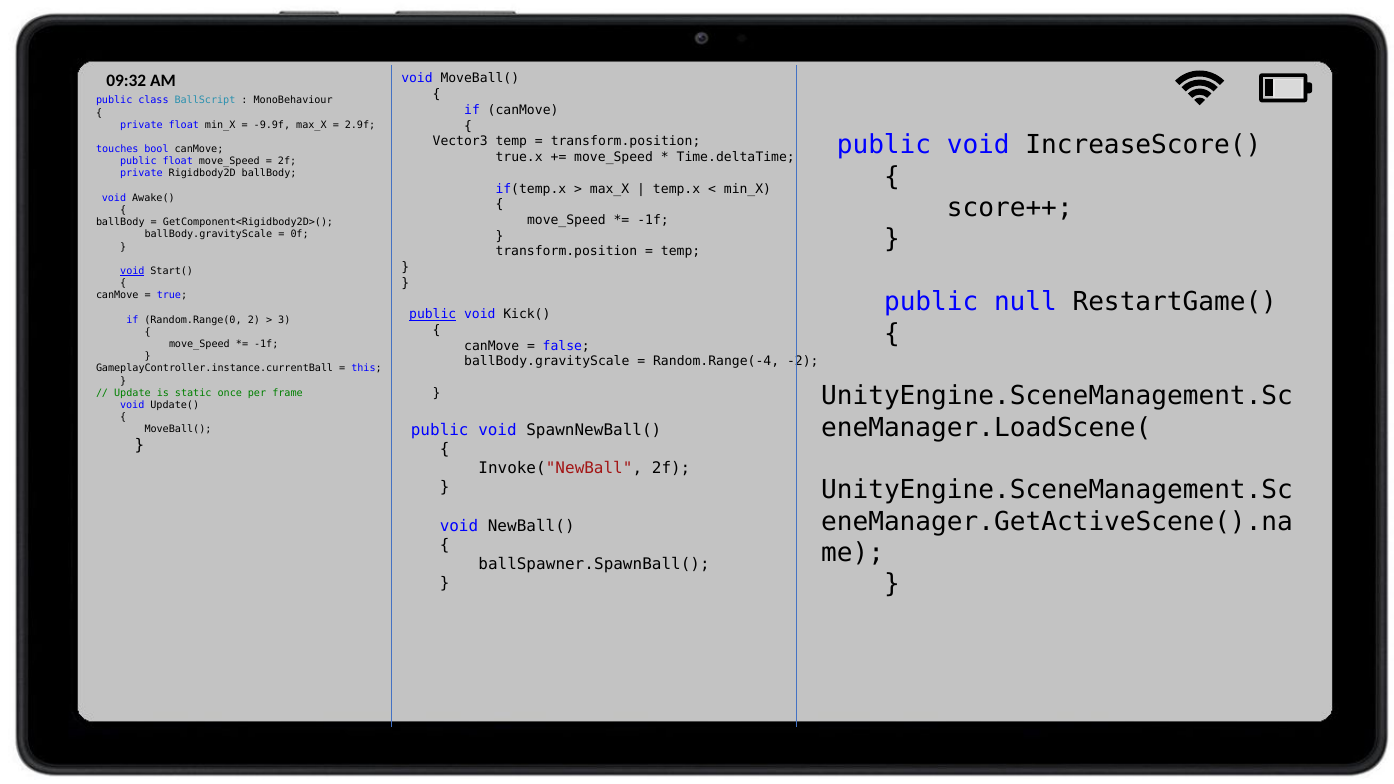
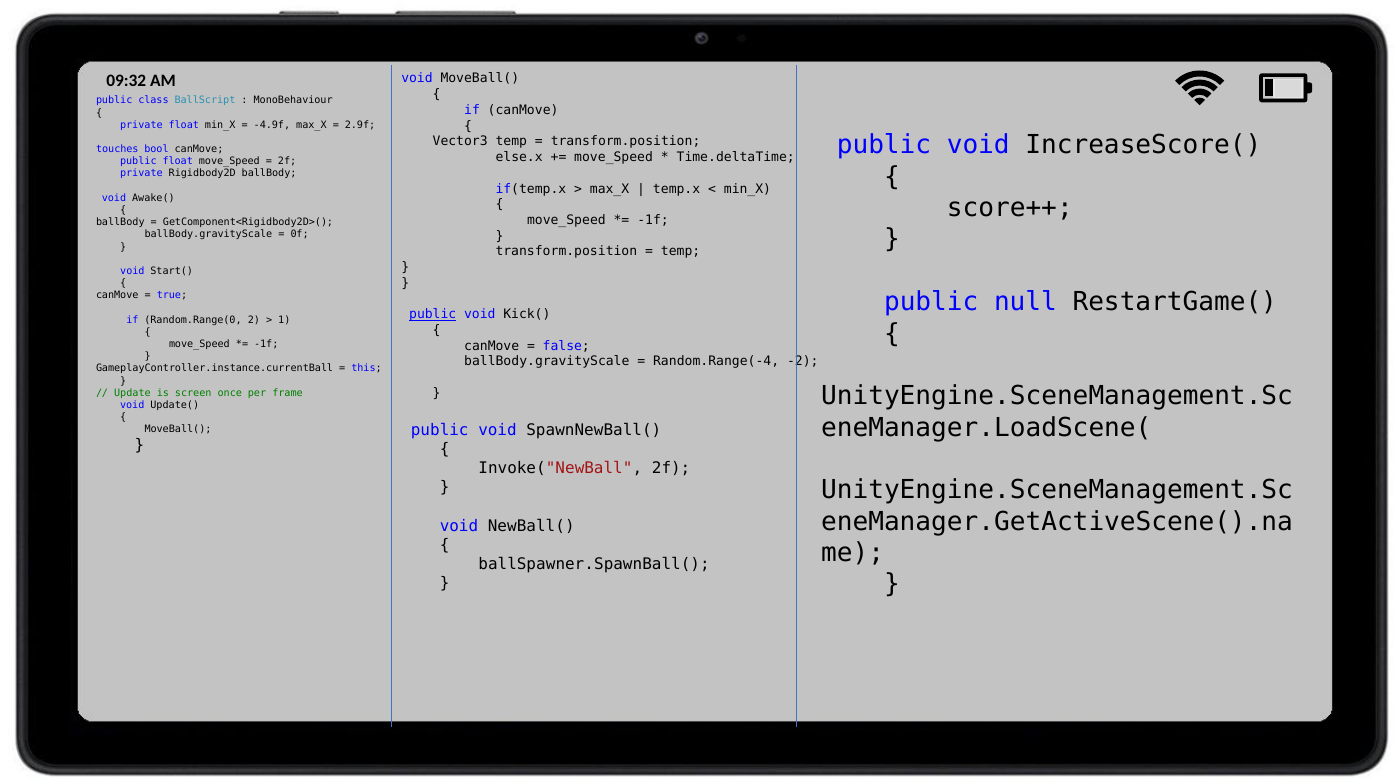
-9.9f: -9.9f -> -4.9f (272, 125)
true.x: true.x -> else.x (519, 157)
void underline: present -> none (132, 271)
3: 3 -> 1 (284, 320)
static: static -> screen (193, 393)
